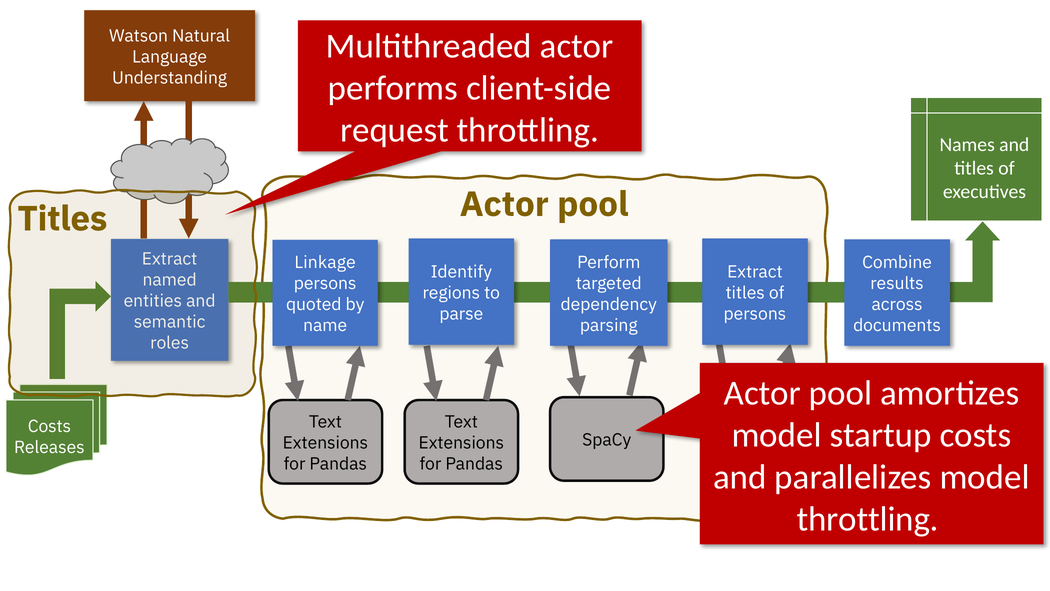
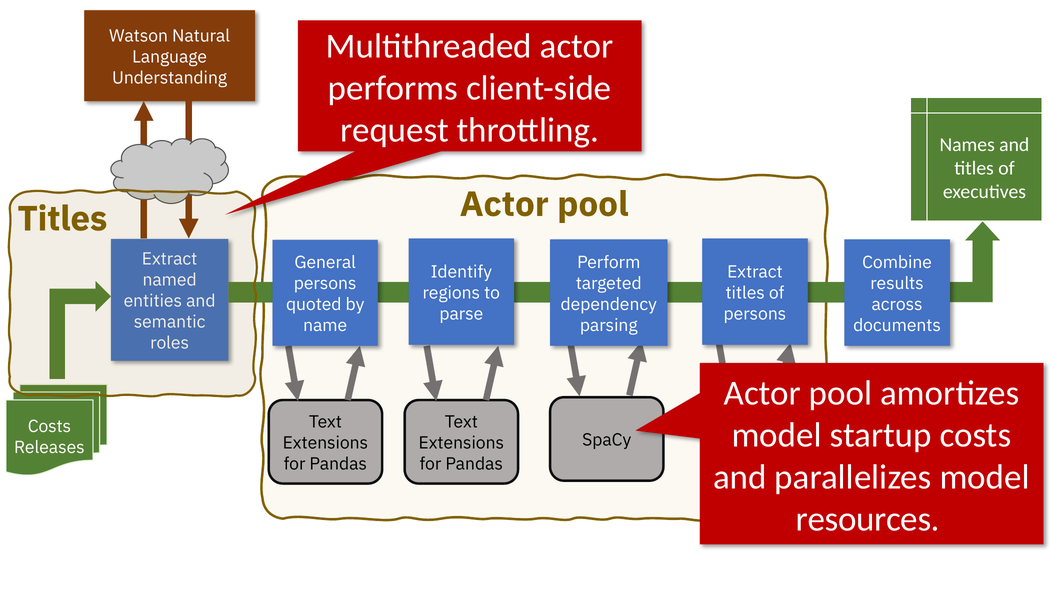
Linkage: Linkage -> General (325, 262)
throttling: throttling -> resources (868, 519)
